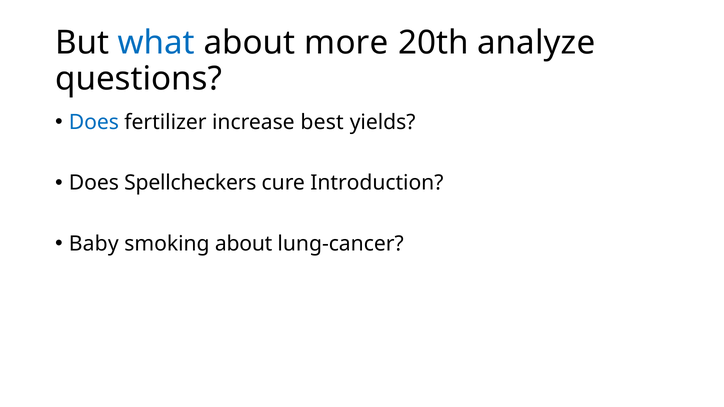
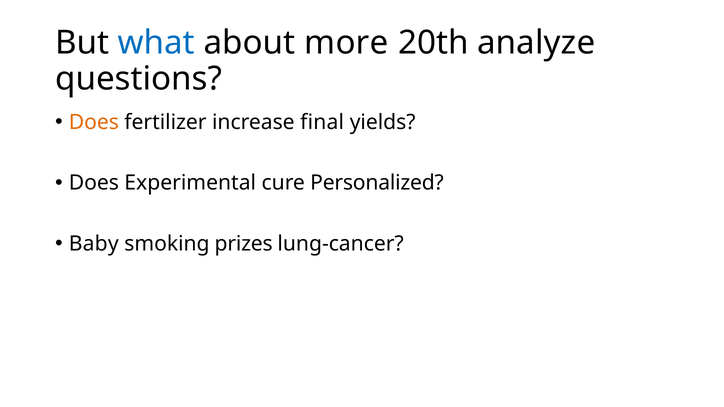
Does colour: blue -> orange (94, 122)
best: best -> final (322, 122)
Spellcheckers: Spellcheckers -> Experimental (190, 183)
Introduction: Introduction -> Personalized (377, 183)
smoking about: about -> prizes (244, 244)
